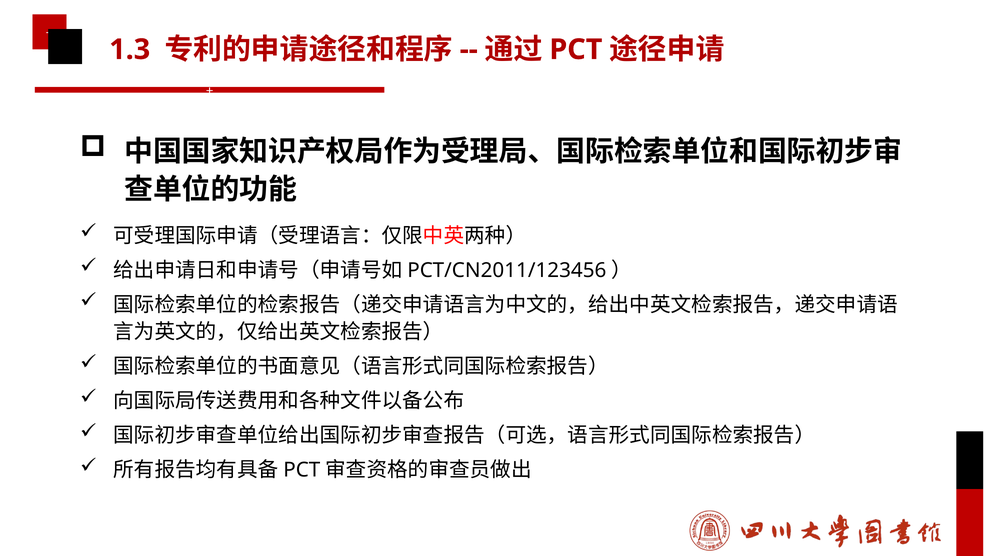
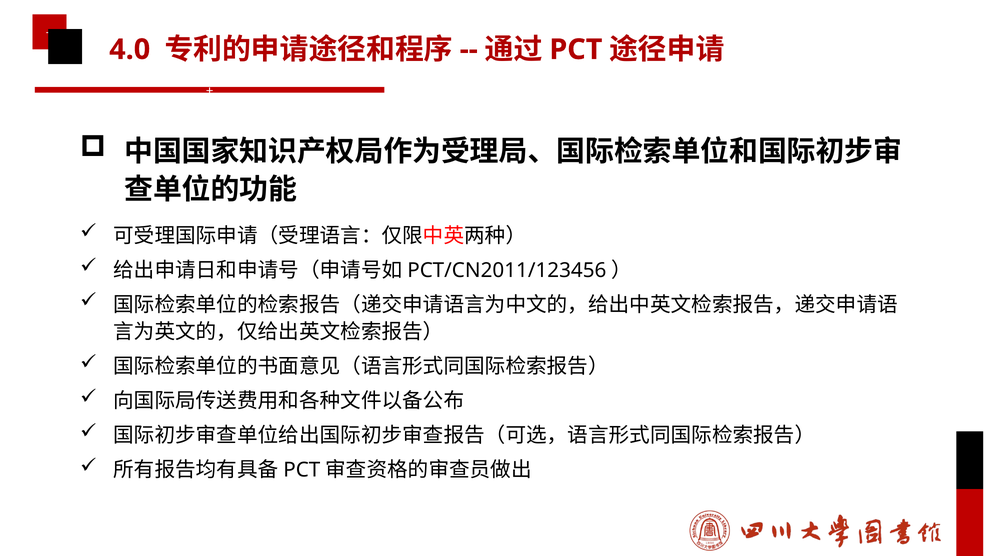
1.3: 1.3 -> 4.0 (130, 50)
